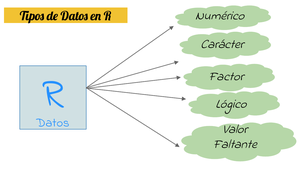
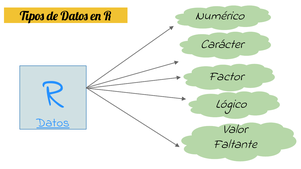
Datos underline: none -> present (53, 123)
